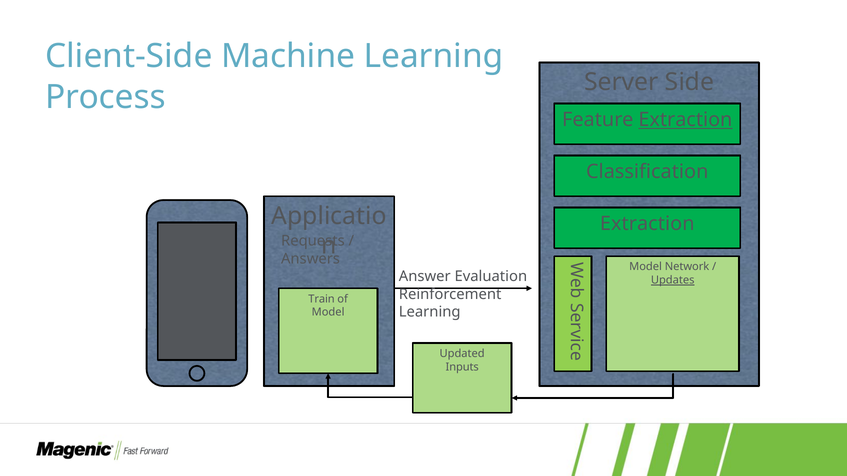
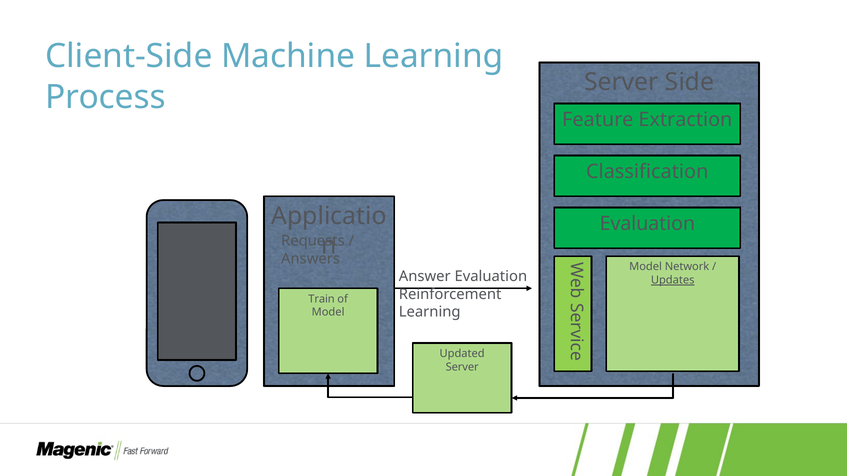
Extraction underline: present -> none (685, 120)
Extraction: Extraction -> Evaluation (647, 224)
Inputs: Inputs -> Server (462, 367)
